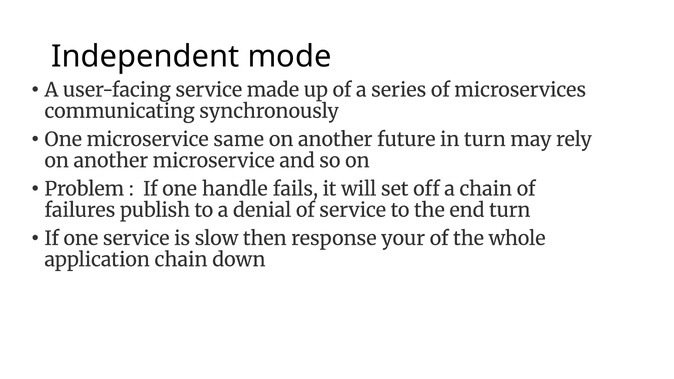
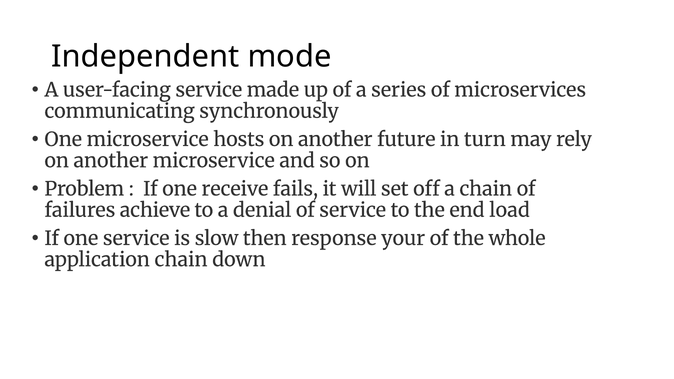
same: same -> hosts (239, 140)
handle: handle -> receive (235, 189)
publish: publish -> achieve (155, 210)
end turn: turn -> load (510, 210)
